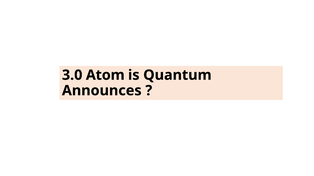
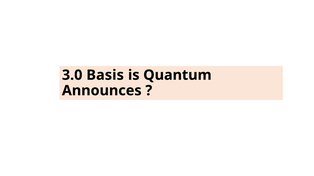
Atom: Atom -> Basis (105, 75)
